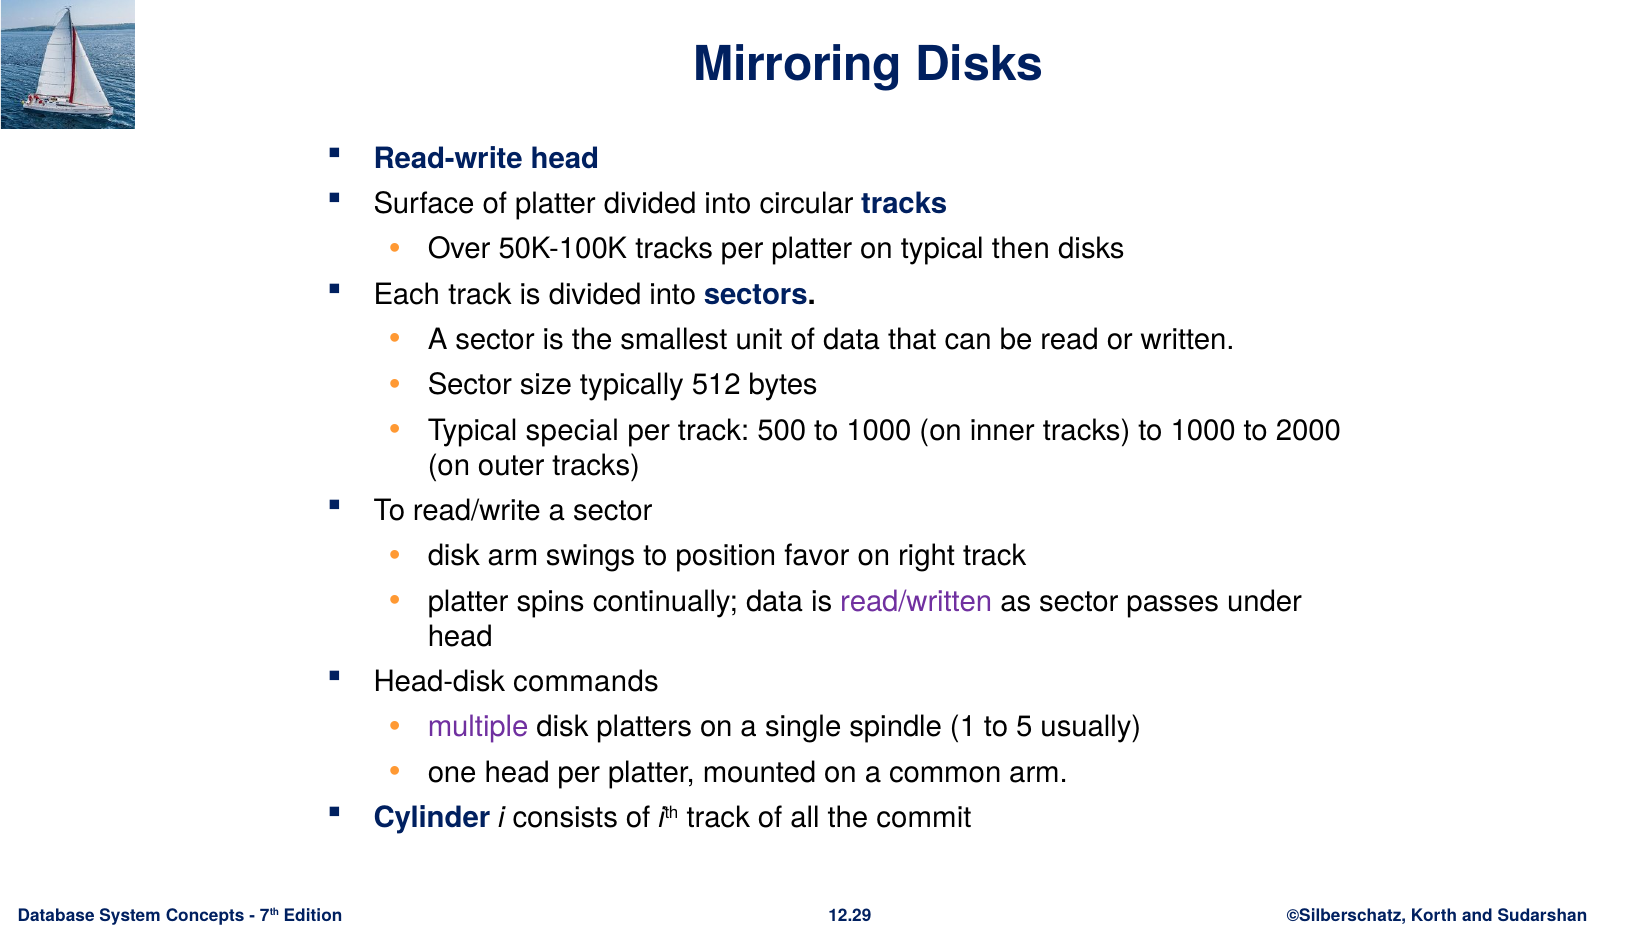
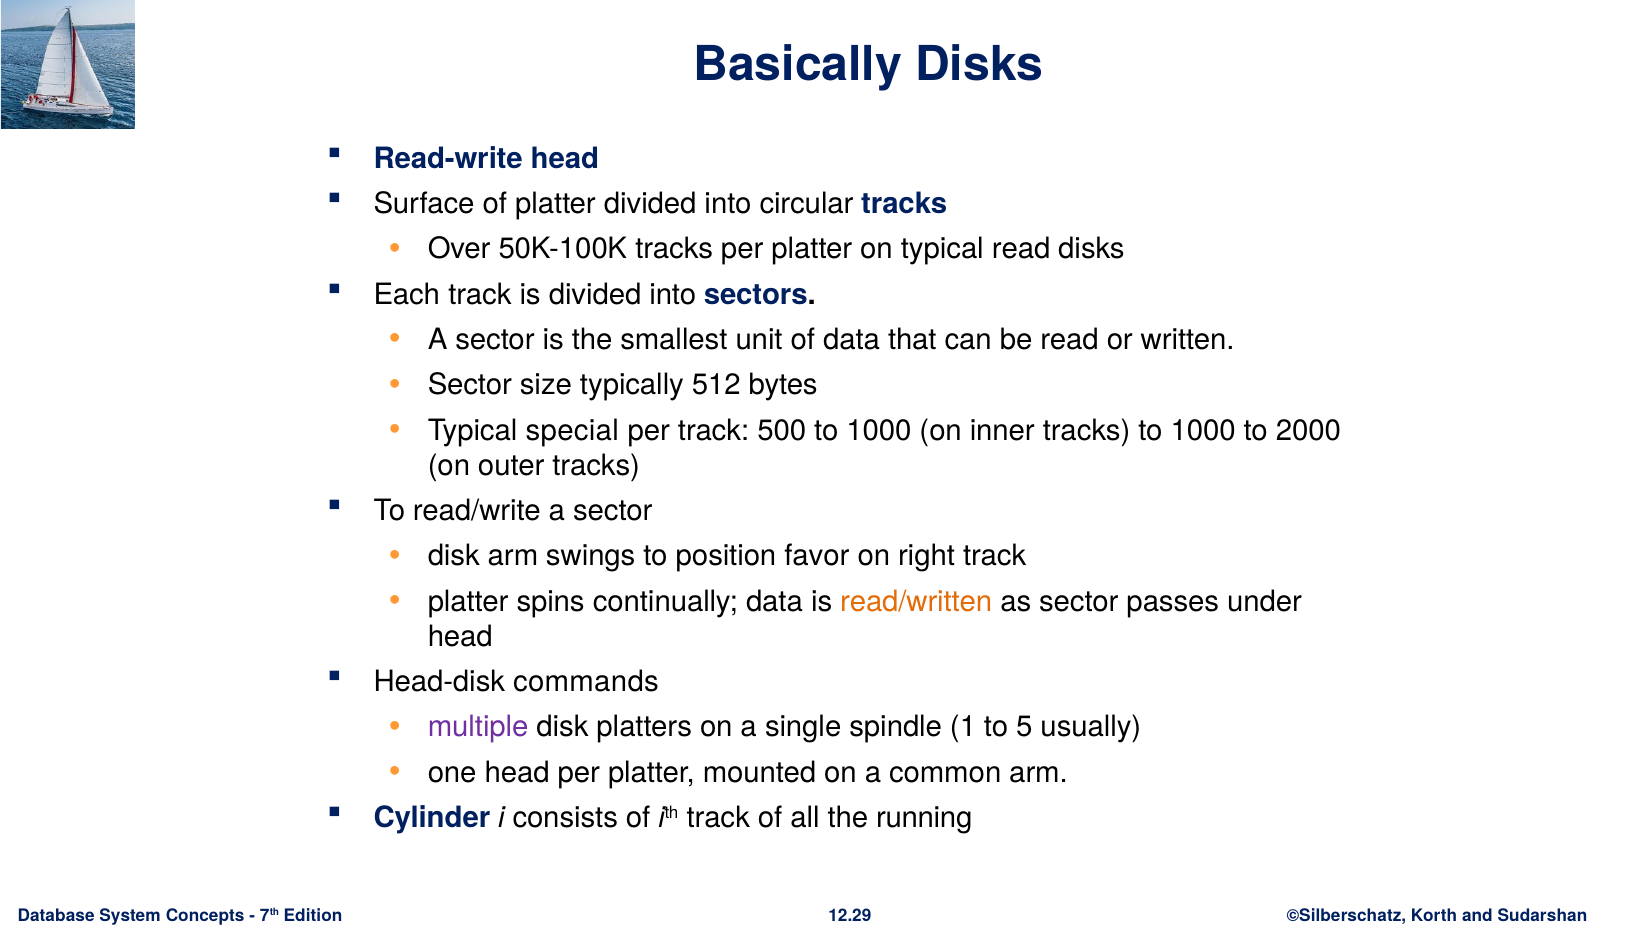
Mirroring: Mirroring -> Basically (798, 65)
typical then: then -> read (1021, 249)
read/written colour: purple -> orange (916, 602)
commit: commit -> running (924, 818)
